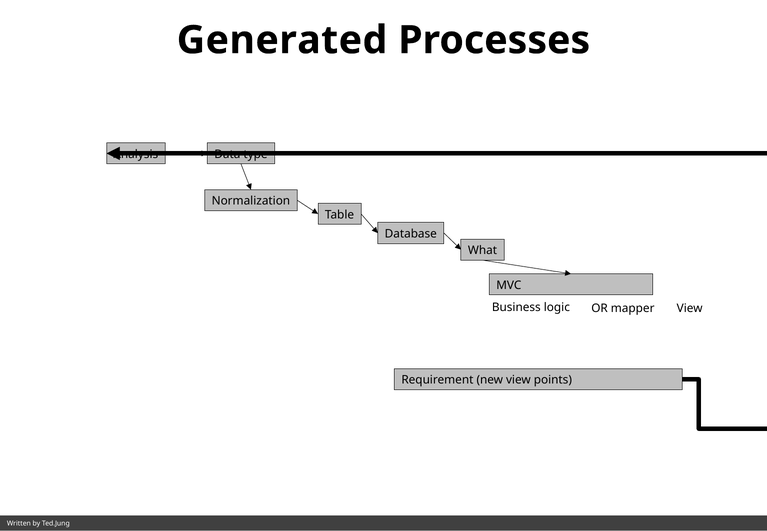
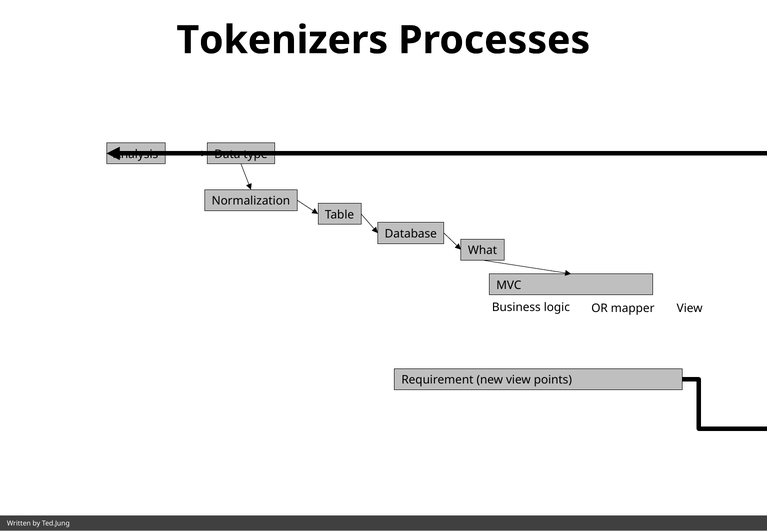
Generated: Generated -> Tokenizers (282, 40)
